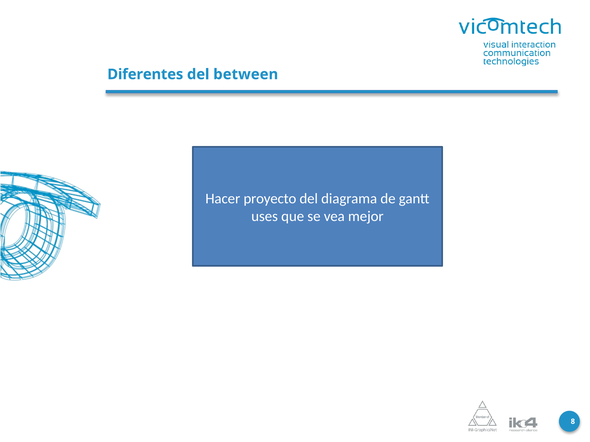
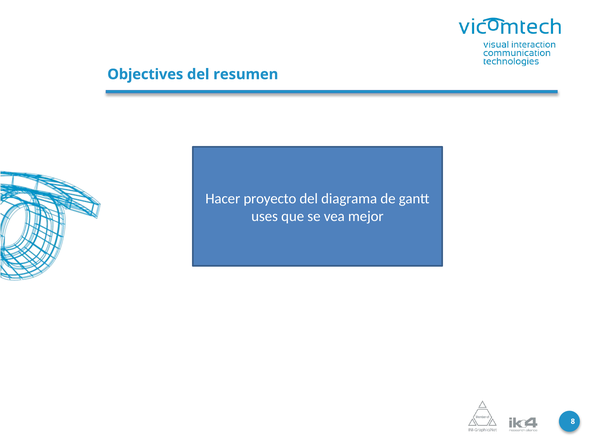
Diferentes: Diferentes -> Objectives (145, 74)
between: between -> resumen (246, 74)
